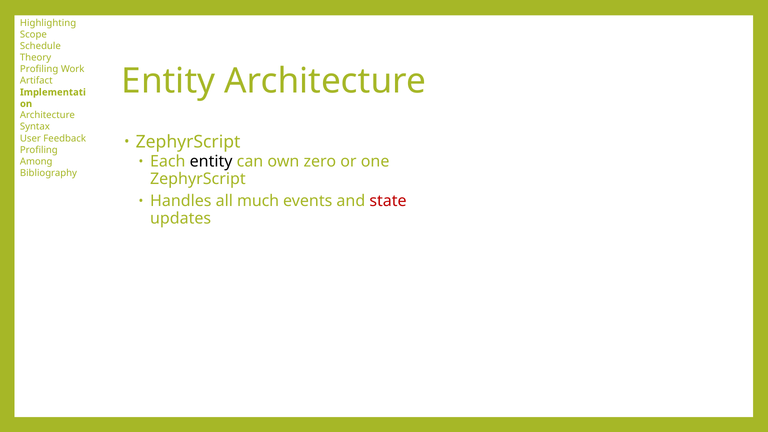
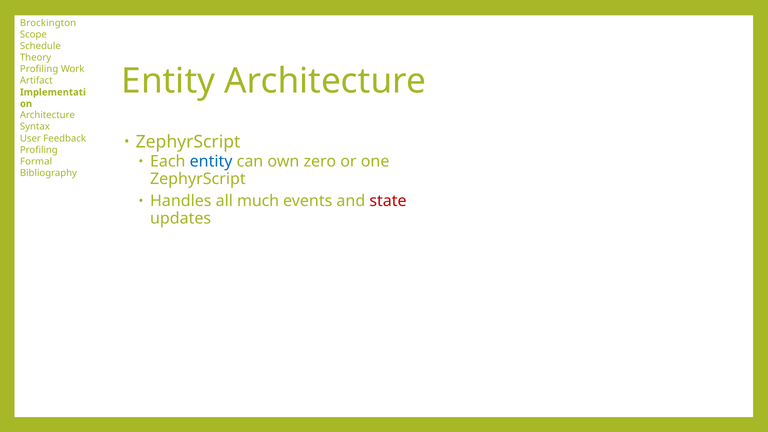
Highlighting: Highlighting -> Brockington (48, 23)
entity colour: black -> blue (211, 162)
Among: Among -> Formal (36, 161)
